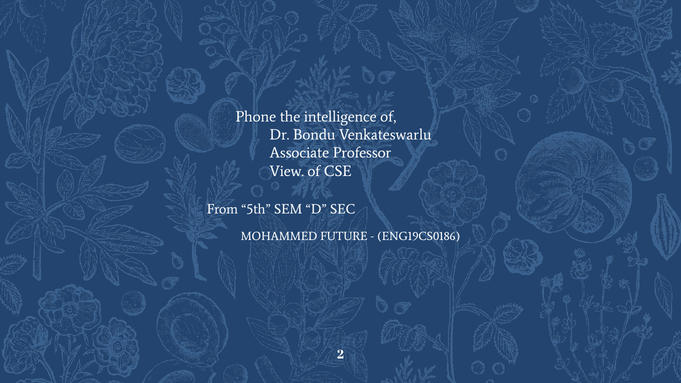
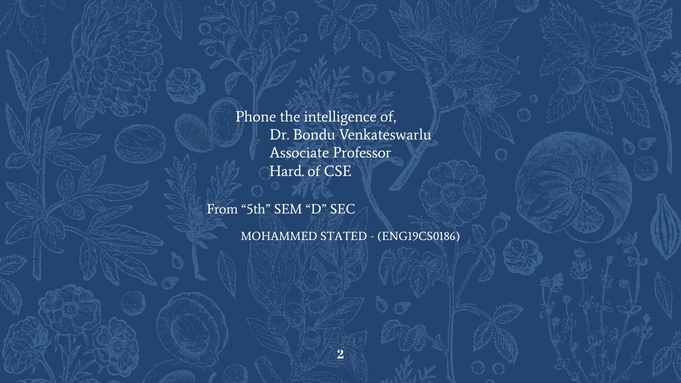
View: View -> Hard (287, 171)
FUTURE: FUTURE -> STATED (344, 236)
